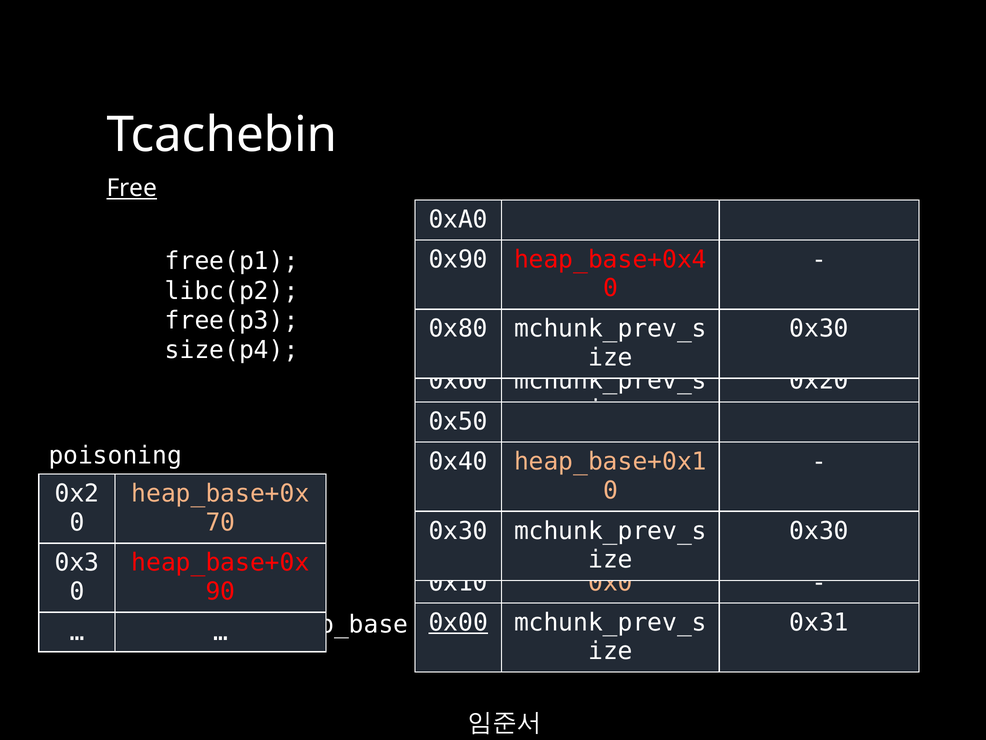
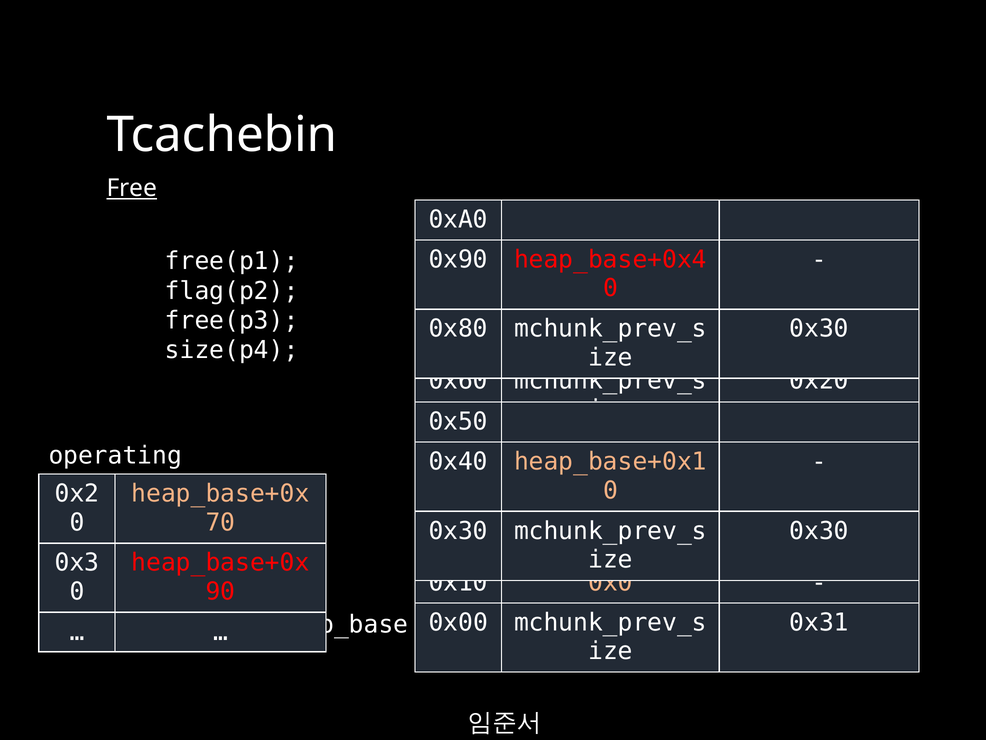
libc(p2: libc(p2 -> flag(p2 (232, 291)
poisoning: poisoning -> operating (115, 455)
0x00 underline: present -> none (458, 622)
